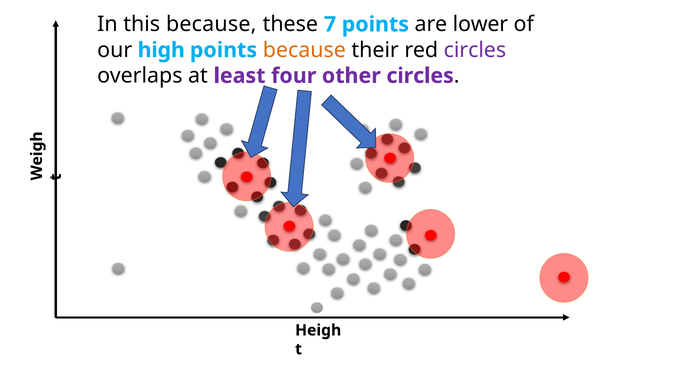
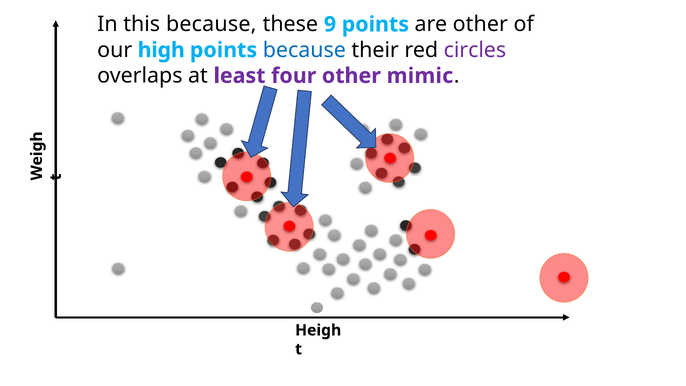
7: 7 -> 9 (330, 24)
are lower: lower -> other (480, 24)
because colour: orange -> blue (304, 50)
other circles: circles -> mimic (420, 76)
